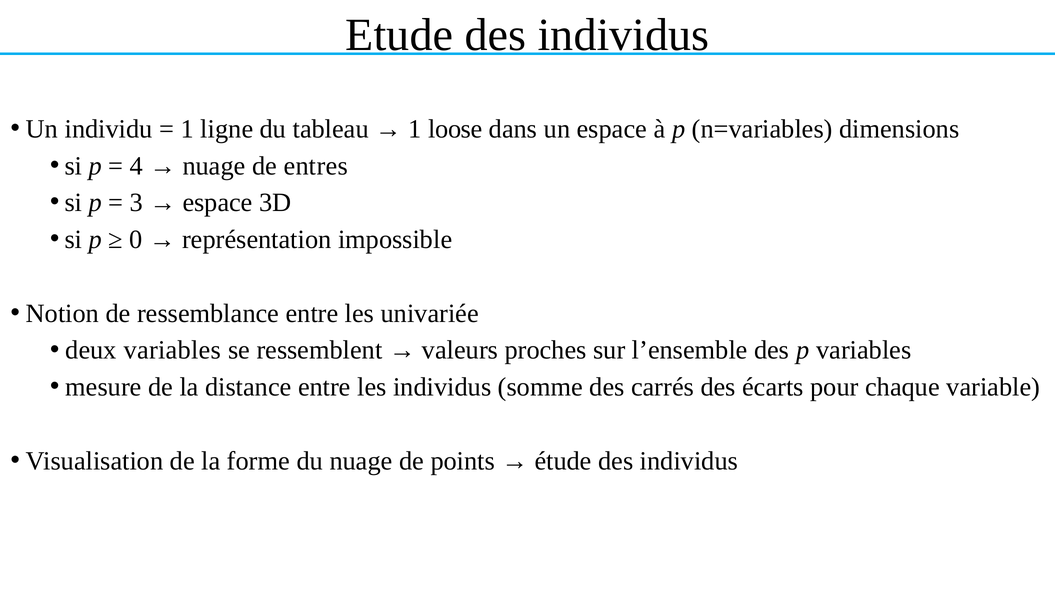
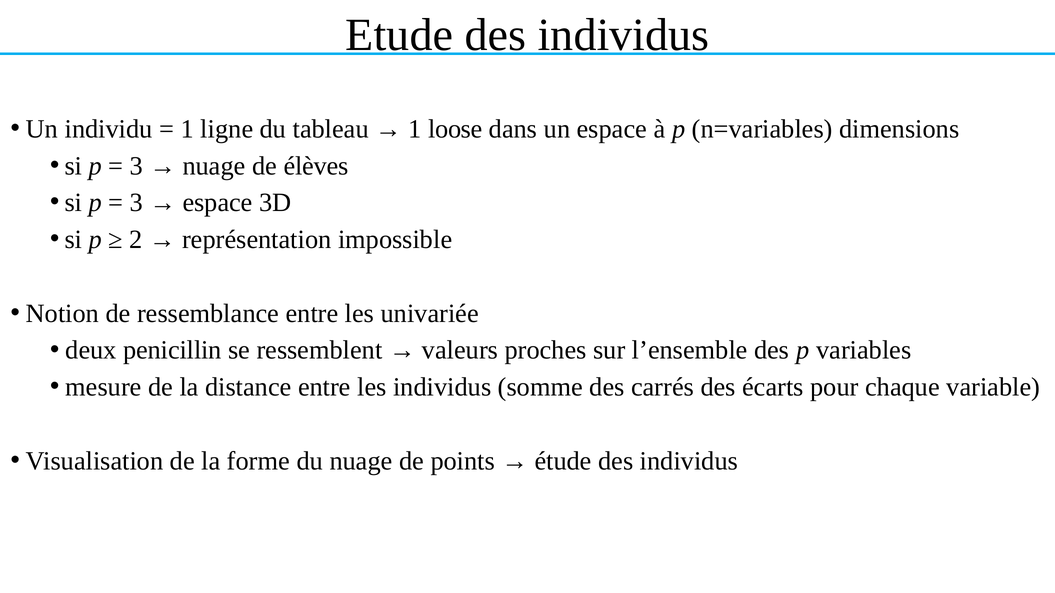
4: 4 -> 3 (136, 166)
entres: entres -> élèves (316, 166)
0: 0 -> 2 (136, 240)
deux variables: variables -> penicillin (172, 351)
